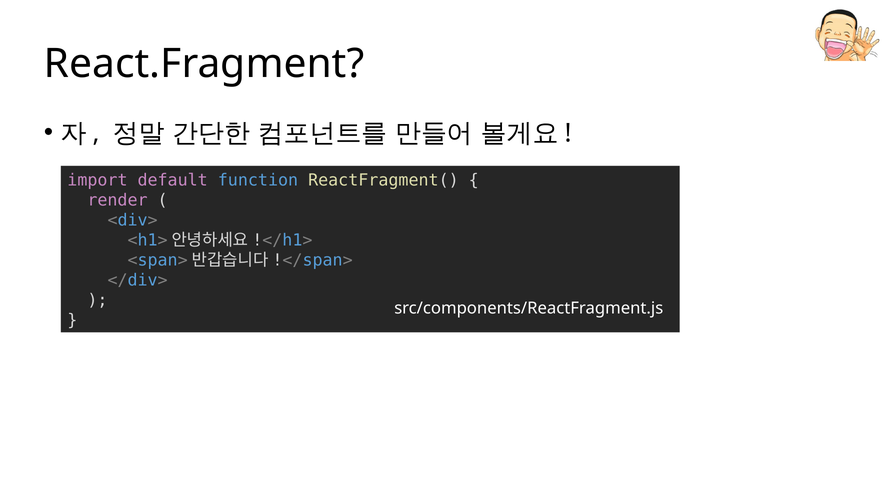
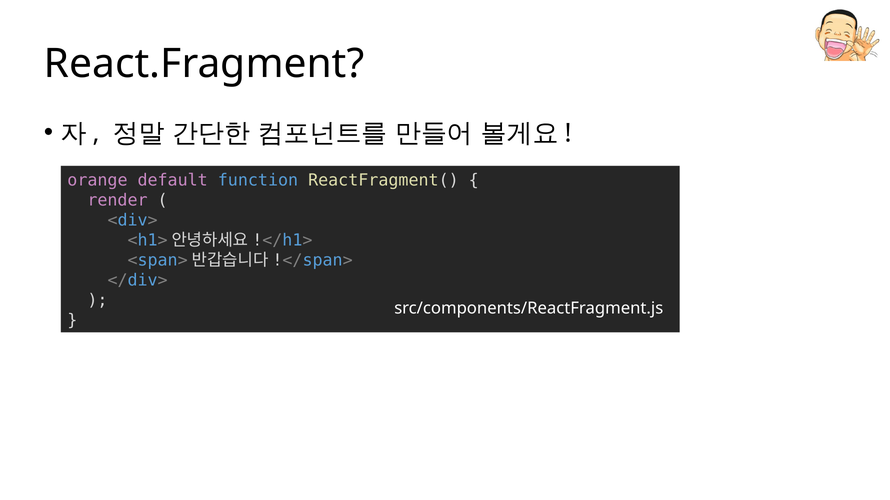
import: import -> orange (97, 180)
